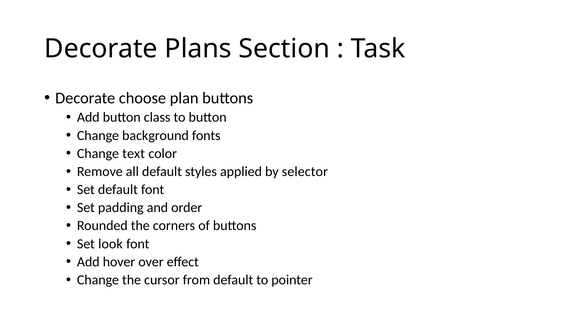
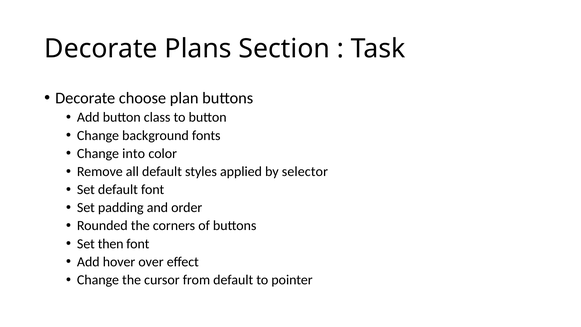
text: text -> into (134, 153)
look: look -> then (111, 244)
